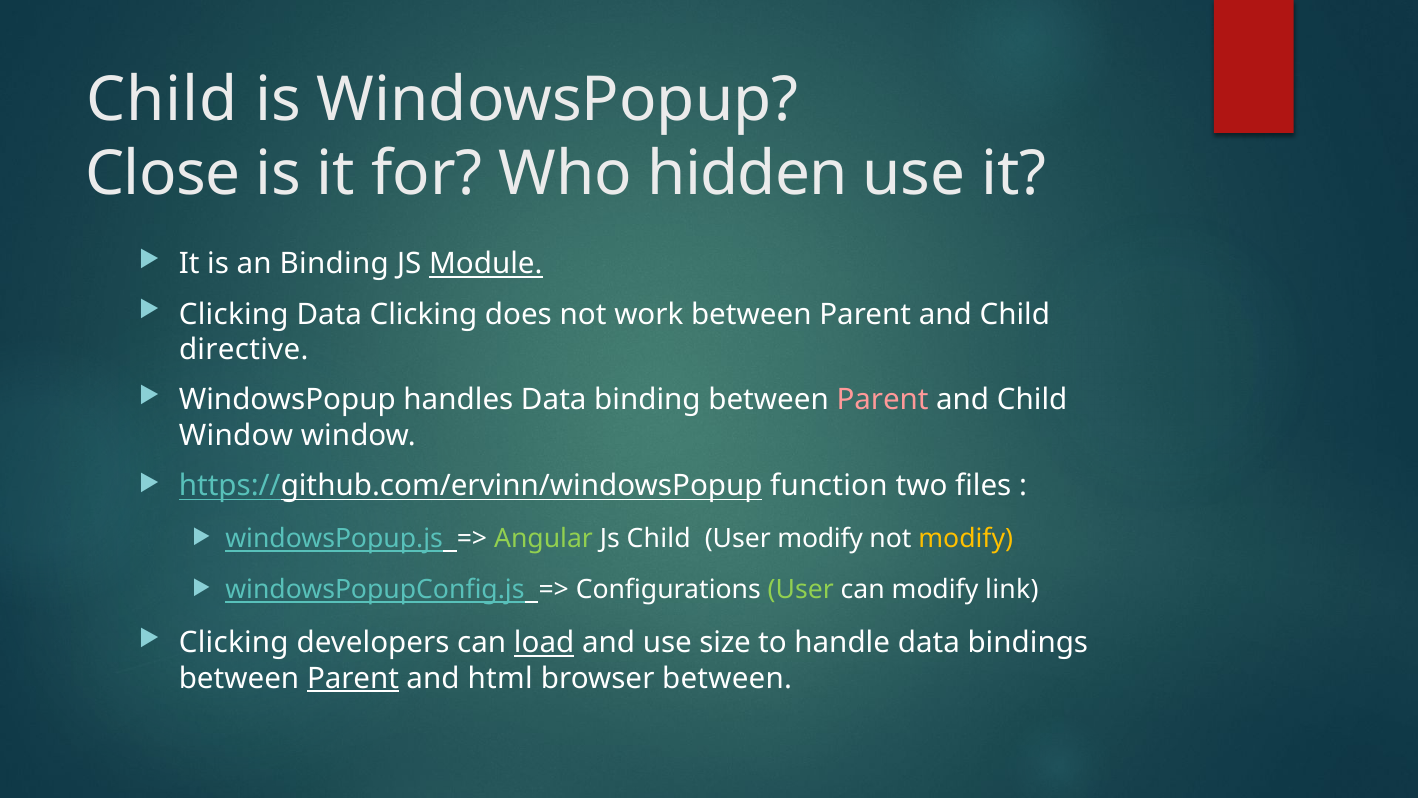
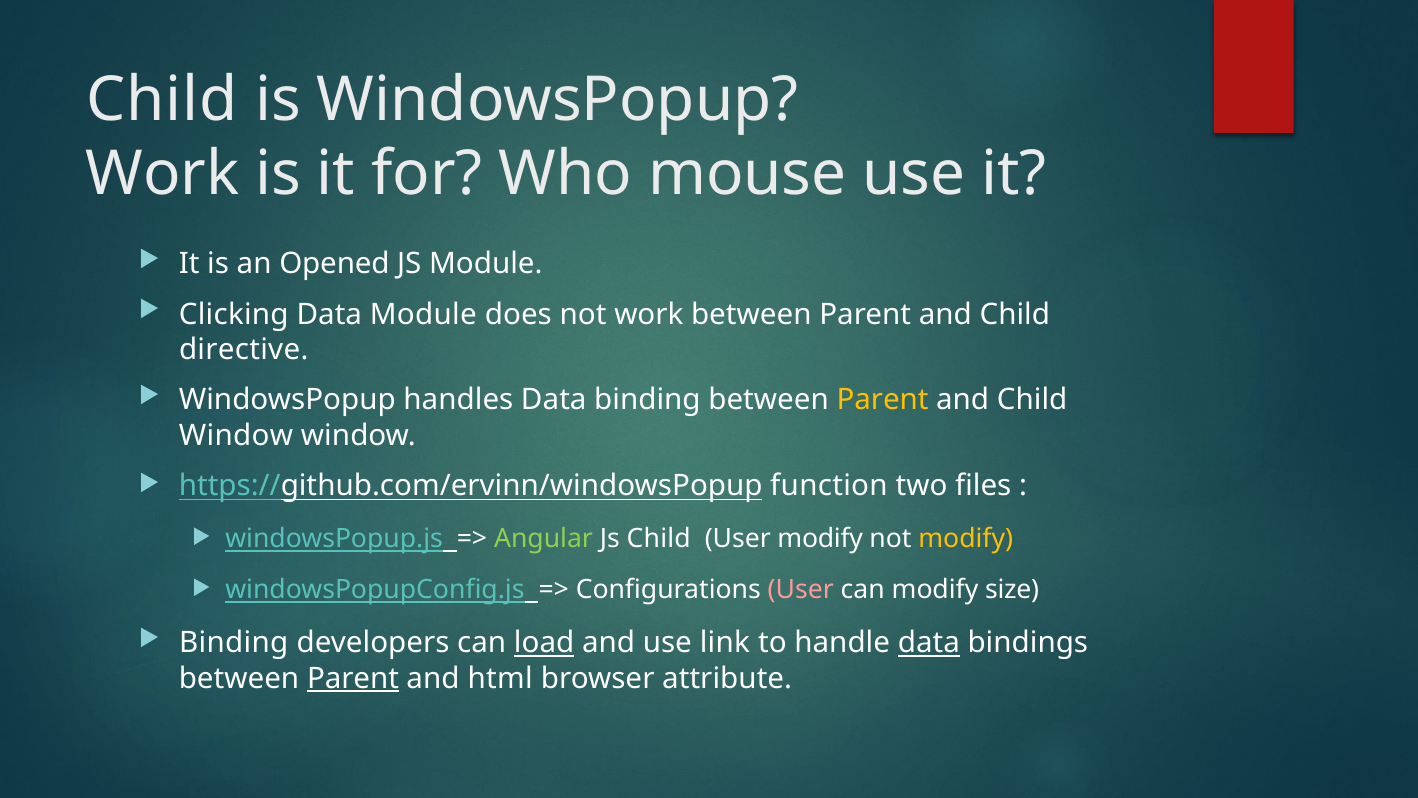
Close: Close -> Work (162, 174)
hidden: hidden -> mouse (748, 174)
an Binding: Binding -> Opened (334, 264)
Module underline: present -> none (486, 264)
Data Clicking: Clicking -> Module (423, 314)
Parent colour: pink -> yellow (883, 400)
User colour: light green -> pink (801, 590)
link: link -> size (1012, 590)
Clicking: Clicking -> Binding (234, 643)
size: size -> link (725, 643)
data underline: none -> present (929, 643)
browser between: between -> attribute (727, 678)
